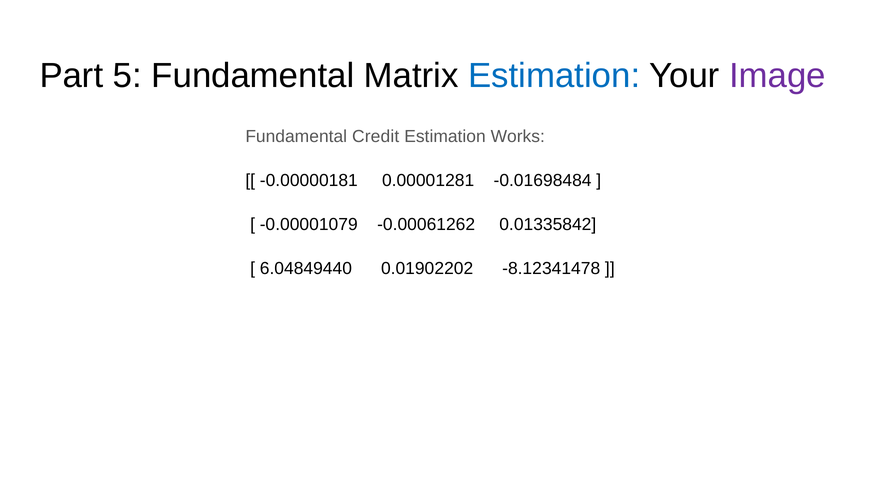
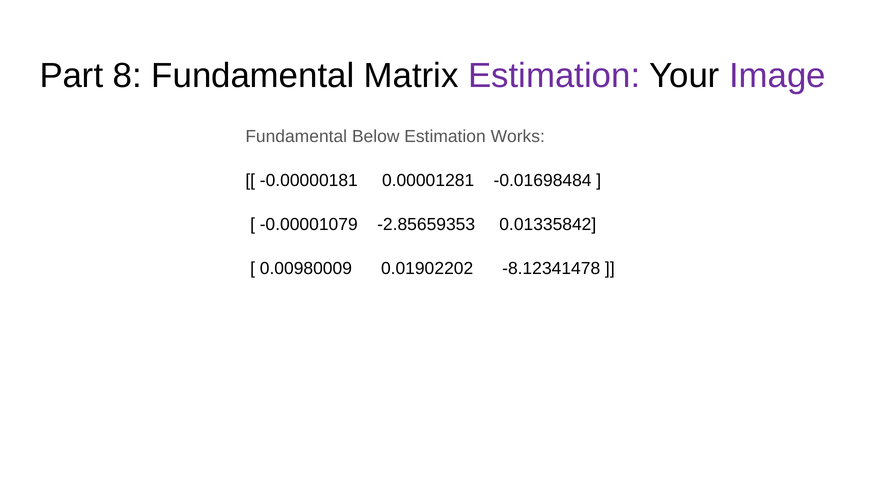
5: 5 -> 8 (127, 76)
Estimation colour: blue -> purple (554, 76)
Credit: Credit -> Below (376, 137)
-0.00061262: -0.00061262 -> -2.85659353 (426, 224)
6.04849440: 6.04849440 -> 0.00980009 (306, 268)
